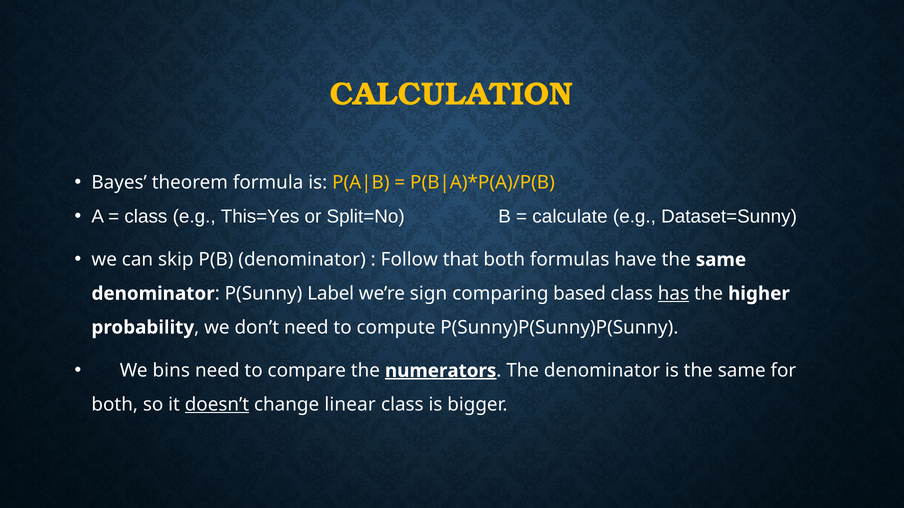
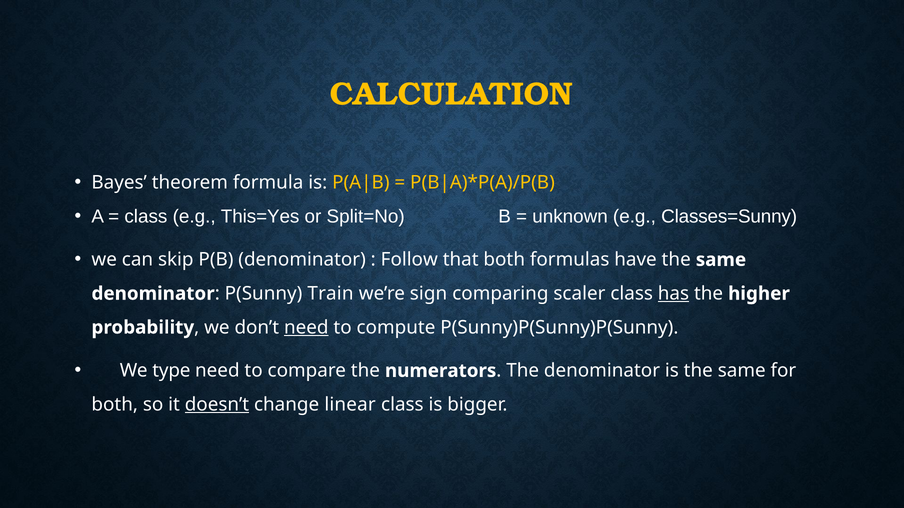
calculate: calculate -> unknown (570, 217)
Dataset=Sunny: Dataset=Sunny -> Classes=Sunny (729, 217)
Label: Label -> Train (331, 294)
based: based -> scaler (579, 294)
need underline: none -> present (306, 328)
bins: bins -> type (171, 371)
numerators underline: present -> none (441, 371)
